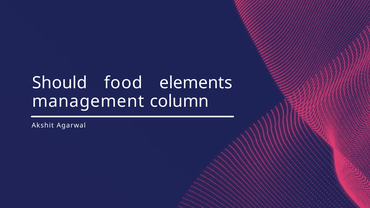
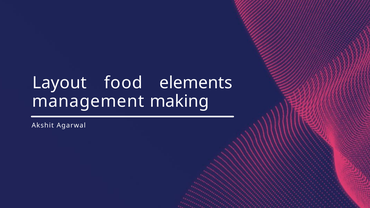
Should: Should -> Layout (60, 83)
column: column -> making (179, 101)
